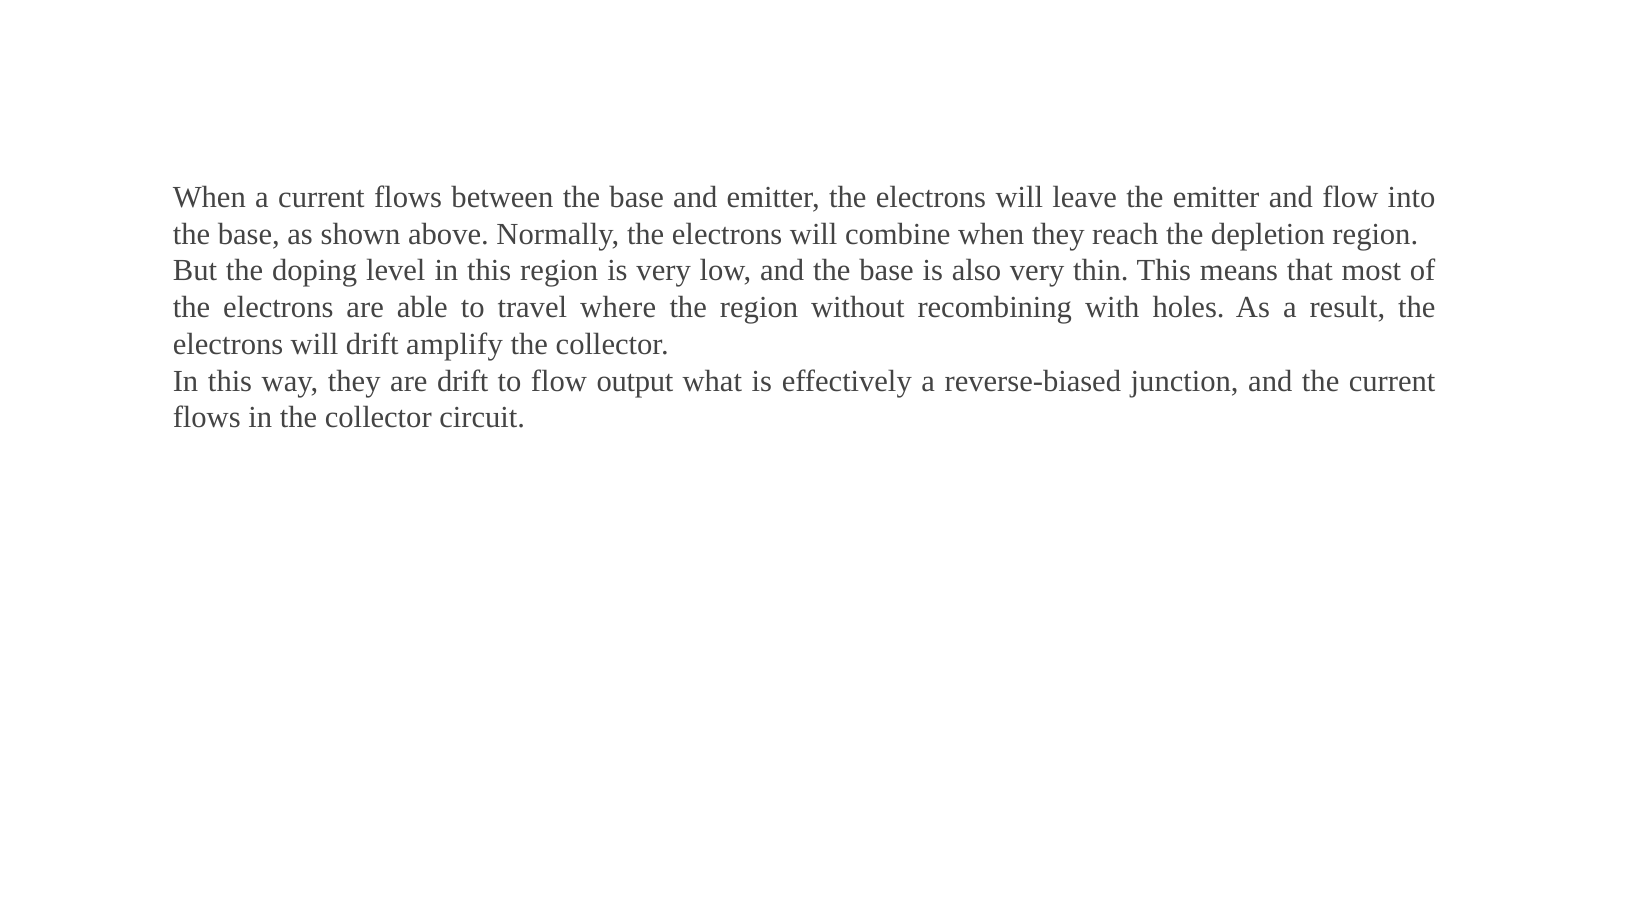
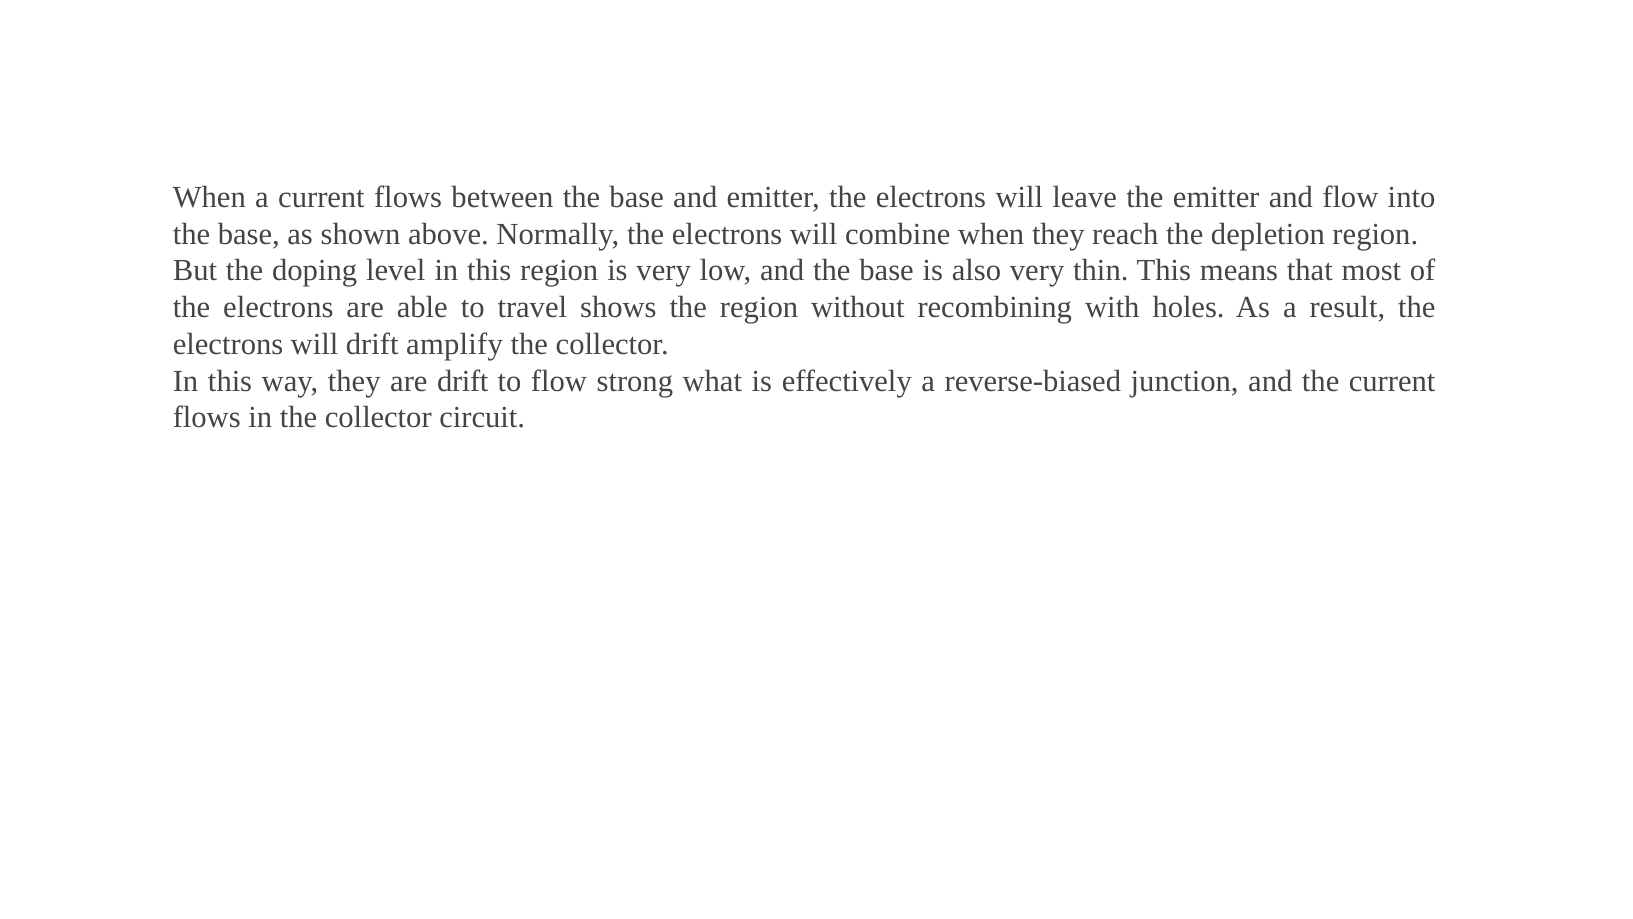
where: where -> shows (618, 307)
output: output -> strong (635, 381)
